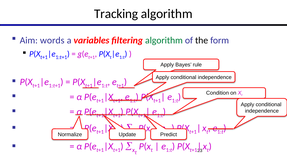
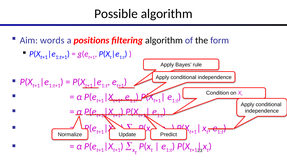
Tracking: Tracking -> Possible (116, 14)
variables: variables -> positions (91, 40)
algorithm colour: green -> black (164, 40)
